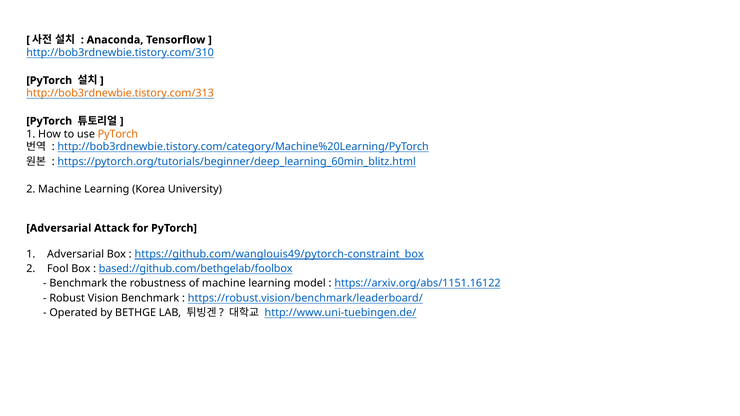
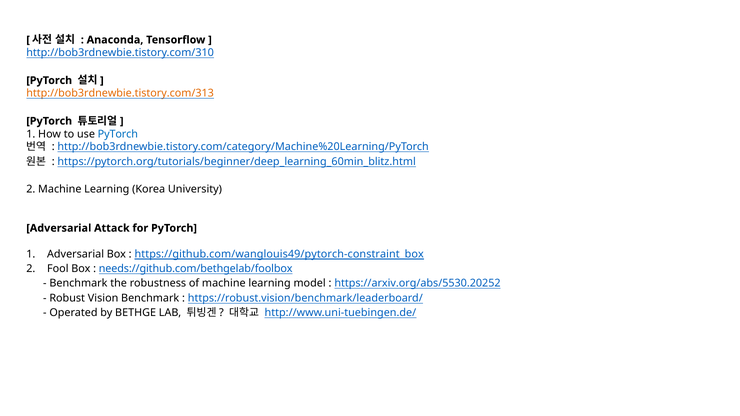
PyTorch colour: orange -> blue (118, 134)
based://github.com/bethgelab/foolbox: based://github.com/bethgelab/foolbox -> needs://github.com/bethgelab/foolbox (196, 269)
https://arxiv.org/abs/1151.16122: https://arxiv.org/abs/1151.16122 -> https://arxiv.org/abs/5530.20252 (418, 284)
